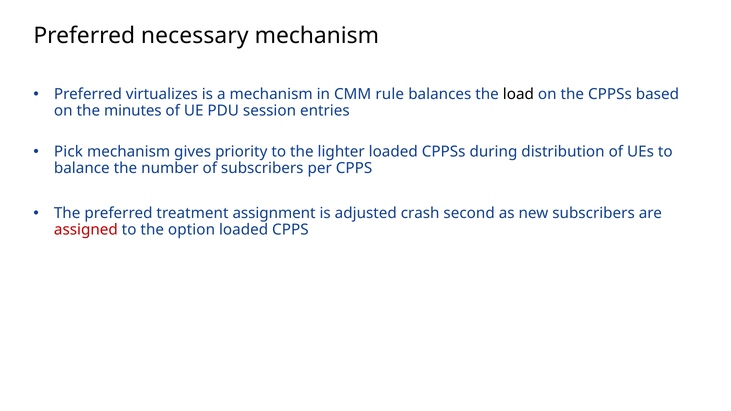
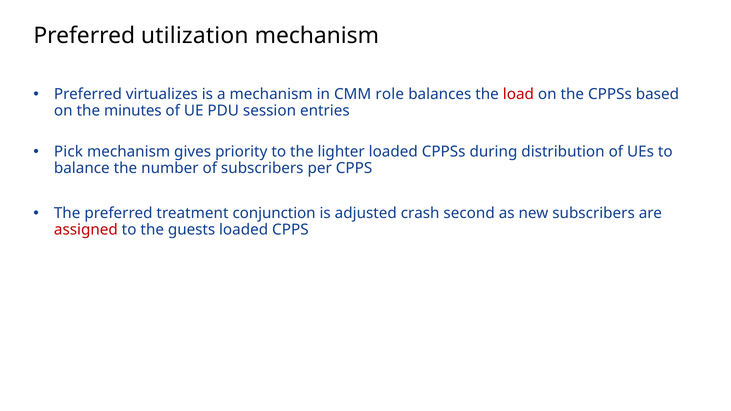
necessary: necessary -> utilization (195, 36)
rule: rule -> role (390, 94)
load colour: black -> red (518, 94)
assignment: assignment -> conjunction (274, 213)
option: option -> guests (192, 230)
